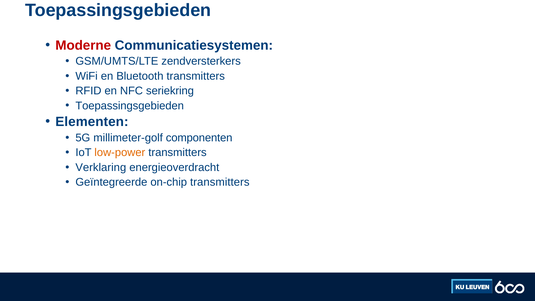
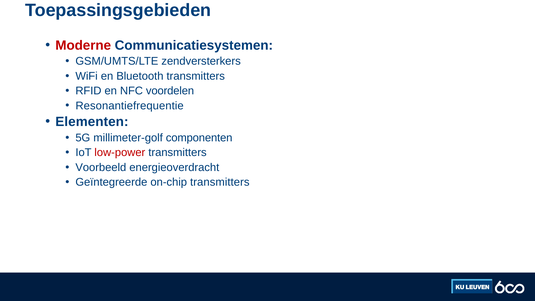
seriekring: seriekring -> voordelen (170, 91)
Toepassingsgebieden: Toepassingsgebieden -> Resonantiefrequentie (130, 106)
low-power colour: orange -> red (120, 153)
Verklaring: Verklaring -> Voorbeeld (101, 167)
